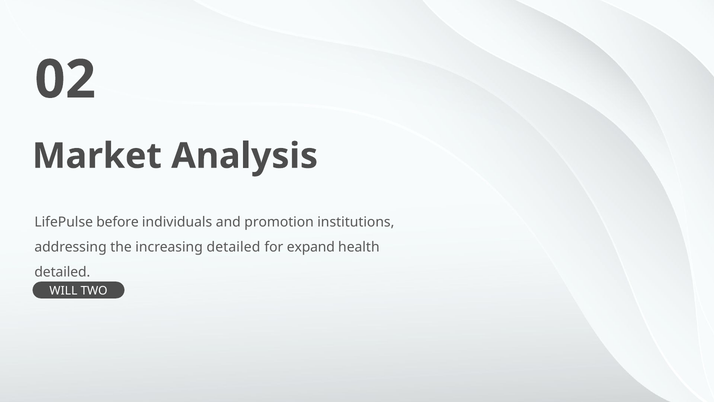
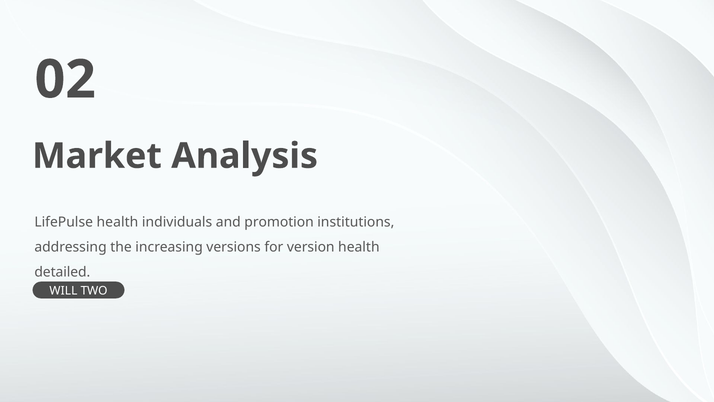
LifePulse before: before -> health (117, 222)
increasing detailed: detailed -> versions (234, 247)
expand: expand -> version (311, 247)
